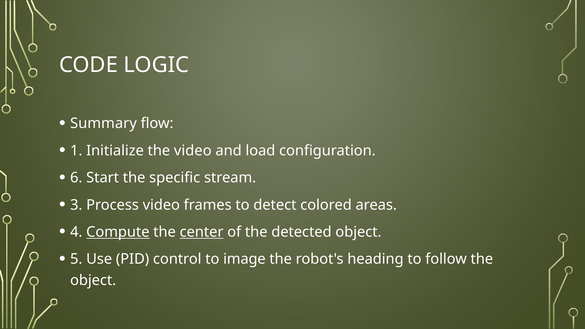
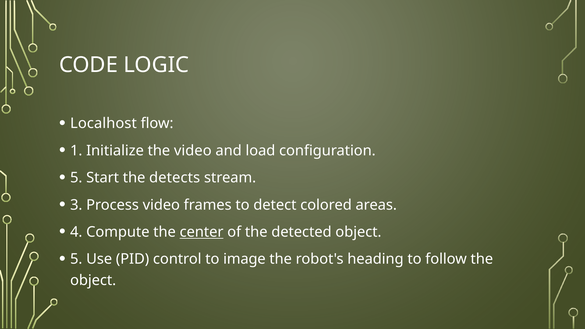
Summary: Summary -> Localhost (103, 123)
6: 6 -> 5 (76, 178)
specific: specific -> detects (175, 178)
Compute underline: present -> none (118, 232)
